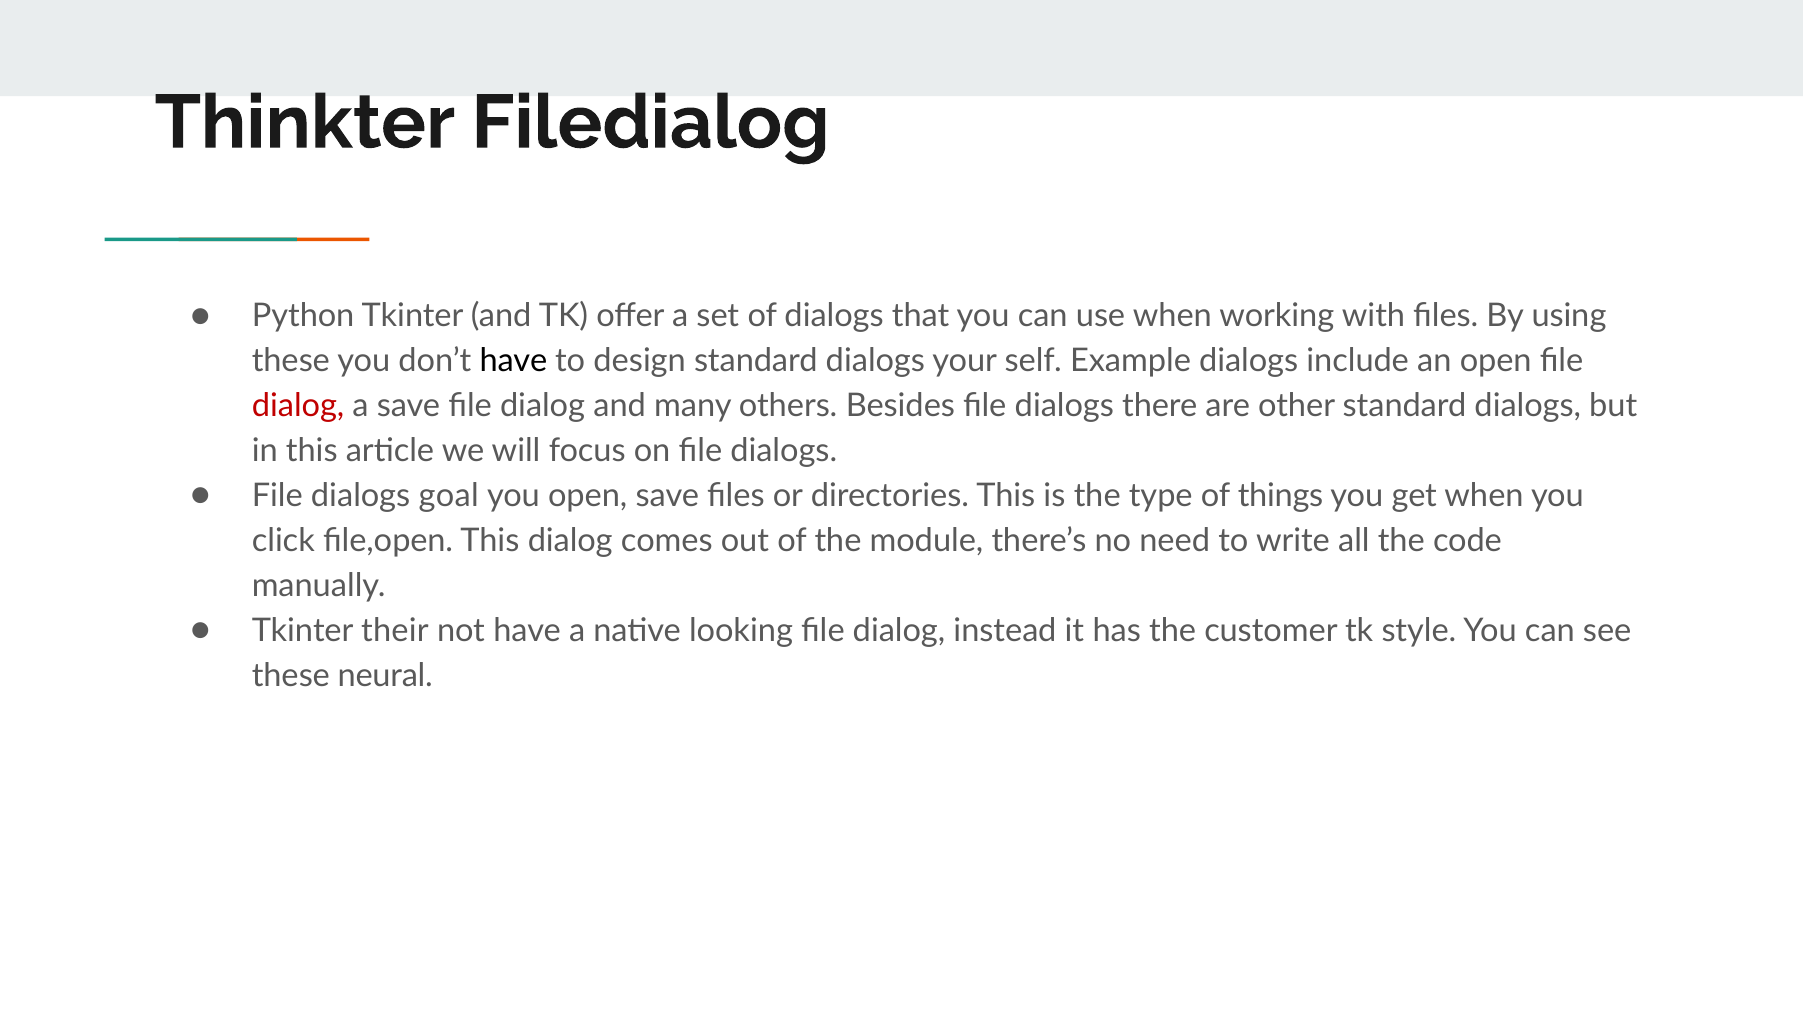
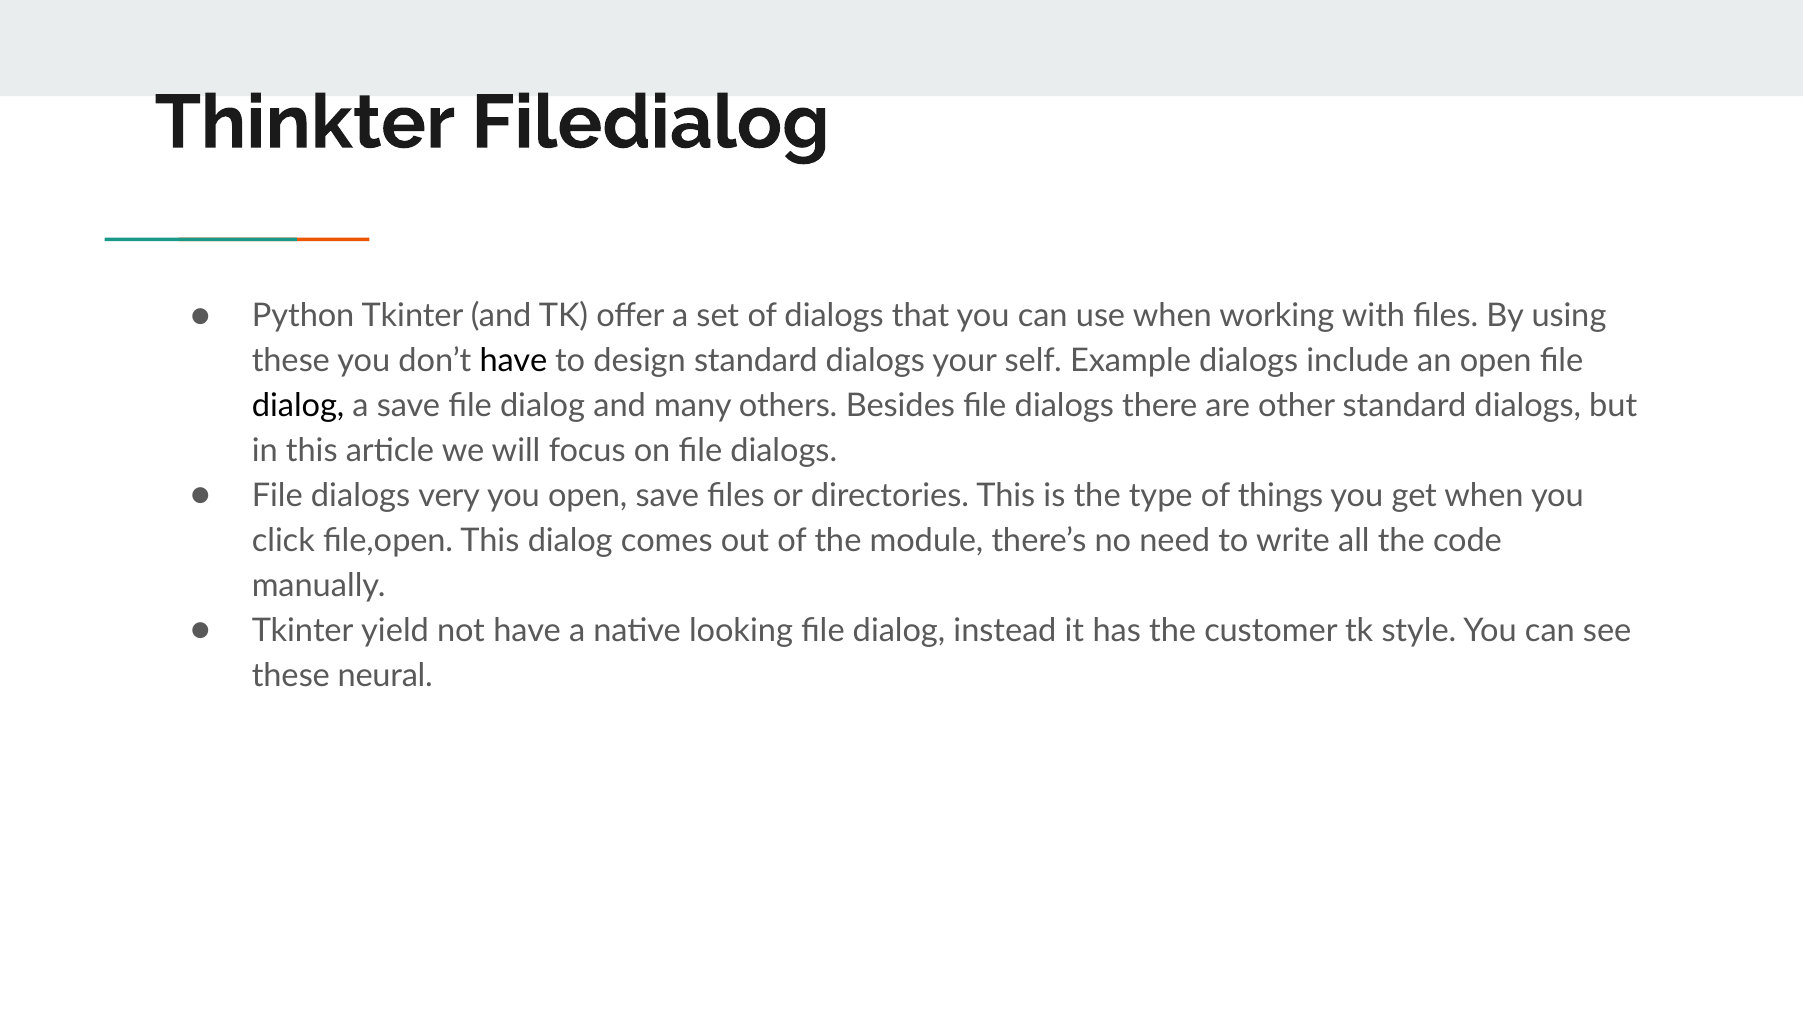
dialog colour: red -> black (298, 406)
goal: goal -> very (449, 496)
their: their -> yield (395, 631)
